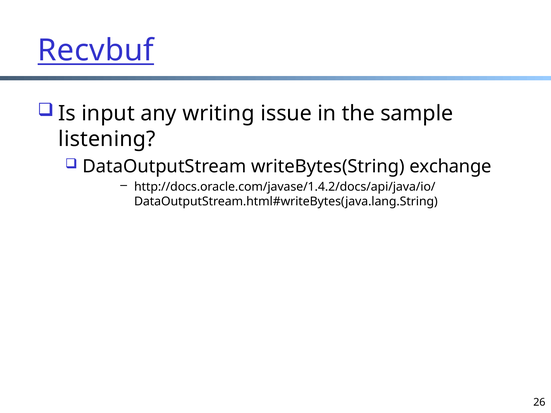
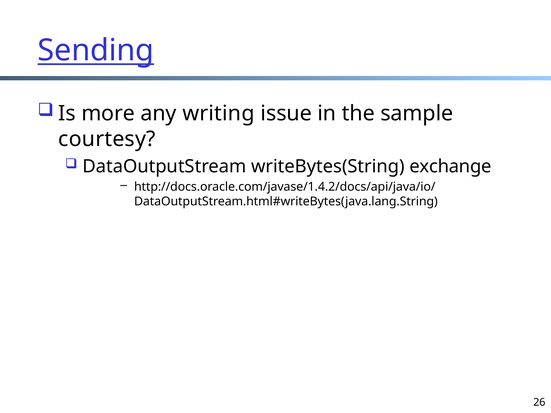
Recvbuf: Recvbuf -> Sending (96, 50)
input: input -> more (108, 114)
listening: listening -> courtesy (107, 139)
